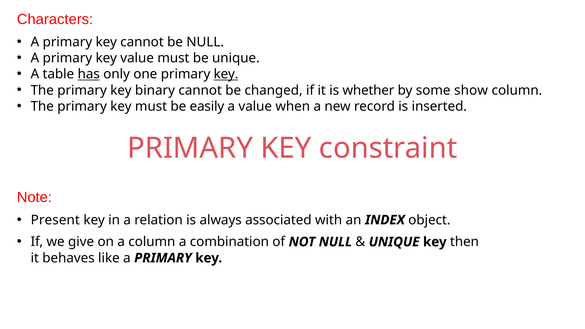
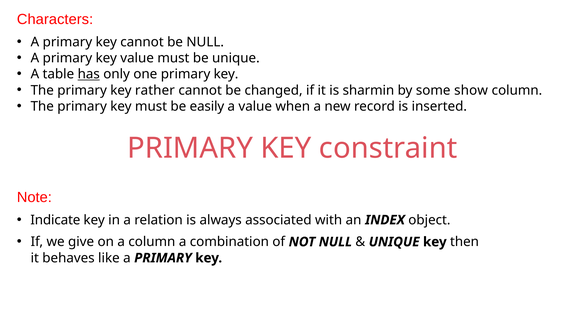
key underline: present -> none (226, 74)
binary: binary -> rather (155, 90)
whether: whether -> sharmin (368, 90)
Present: Present -> Indicate (55, 220)
